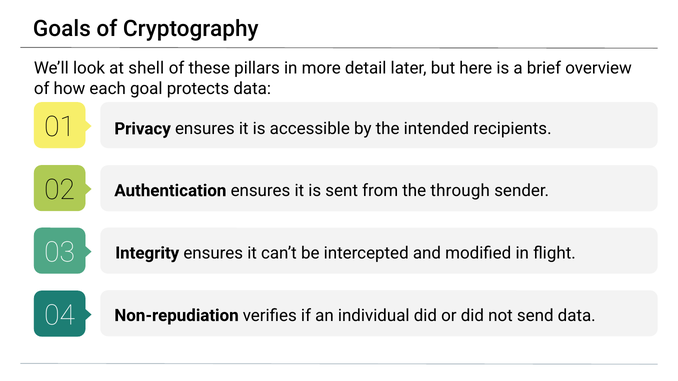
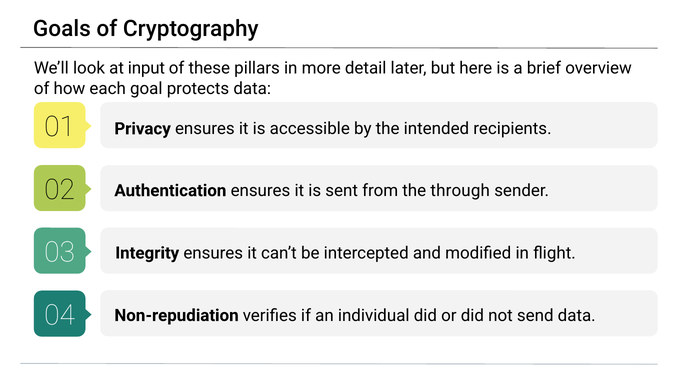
shell: shell -> input (146, 68)
